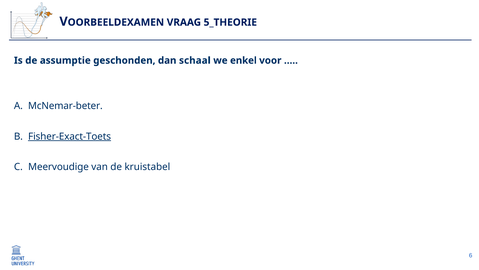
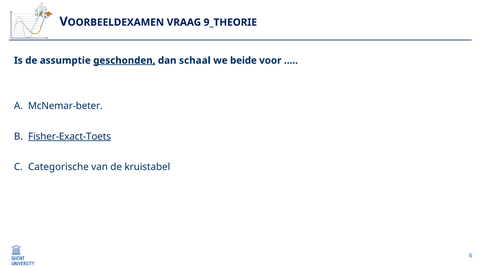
5_THEORIE: 5_THEORIE -> 9_THEORIE (230, 22)
geschonden underline: none -> present (124, 60)
enkel: enkel -> beide (243, 60)
Meervoudige: Meervoudige -> Categorische (58, 167)
